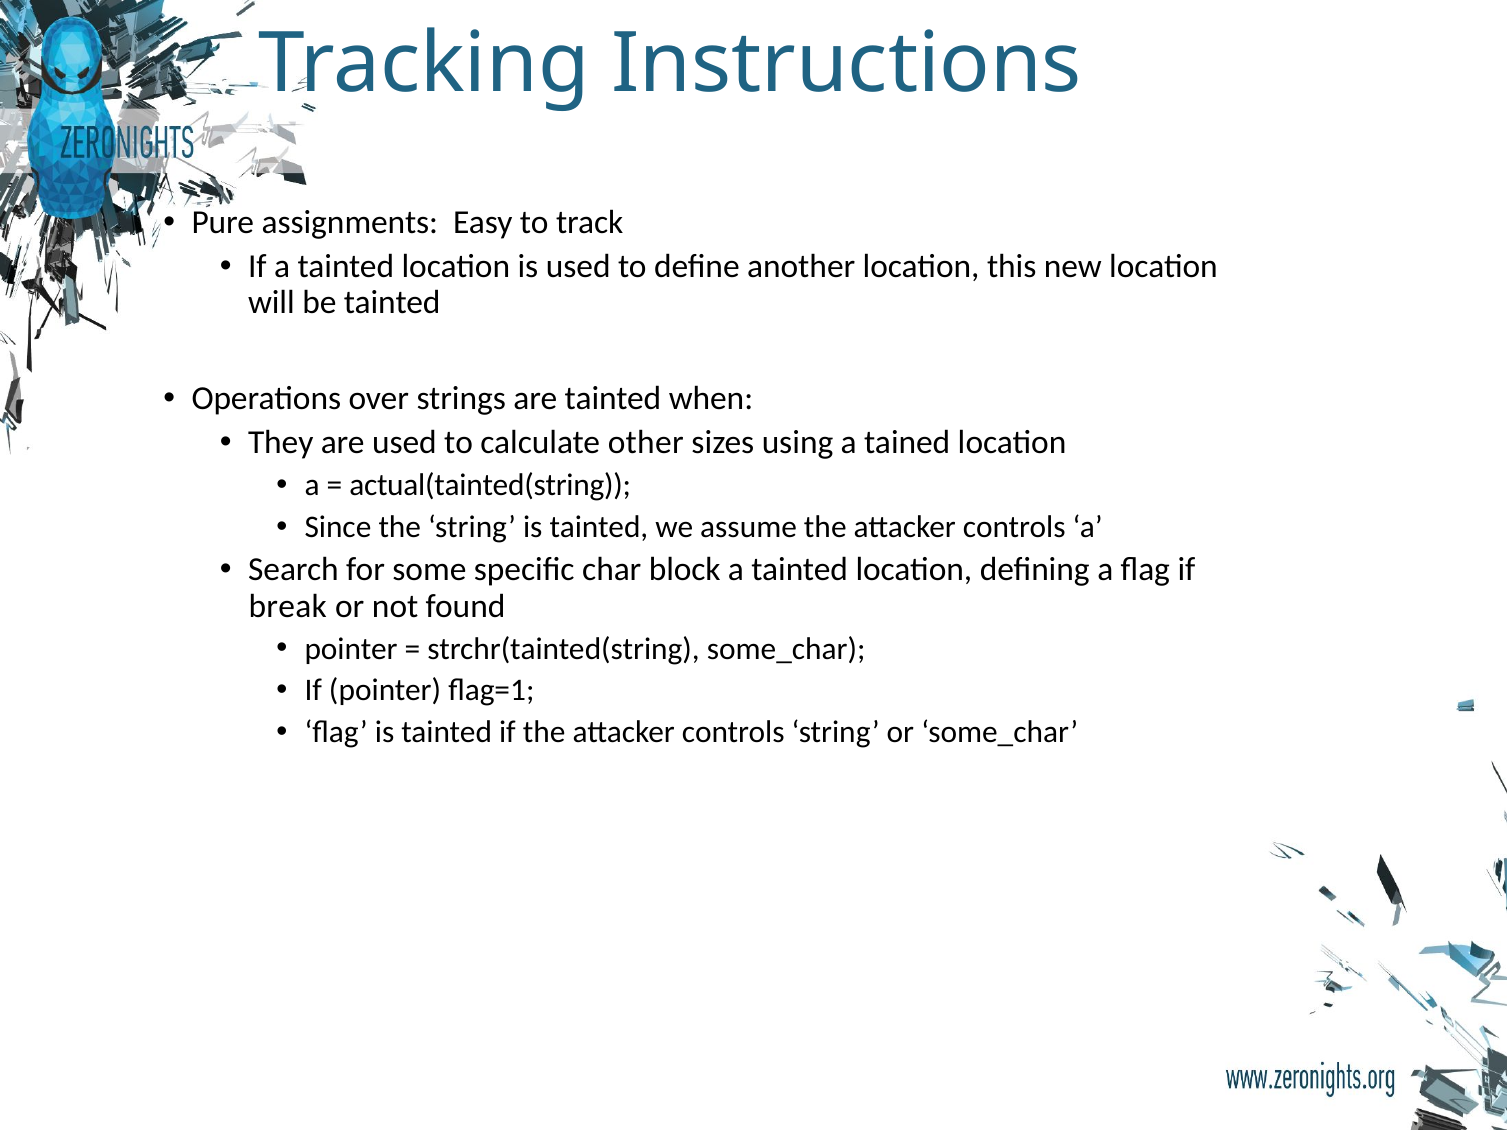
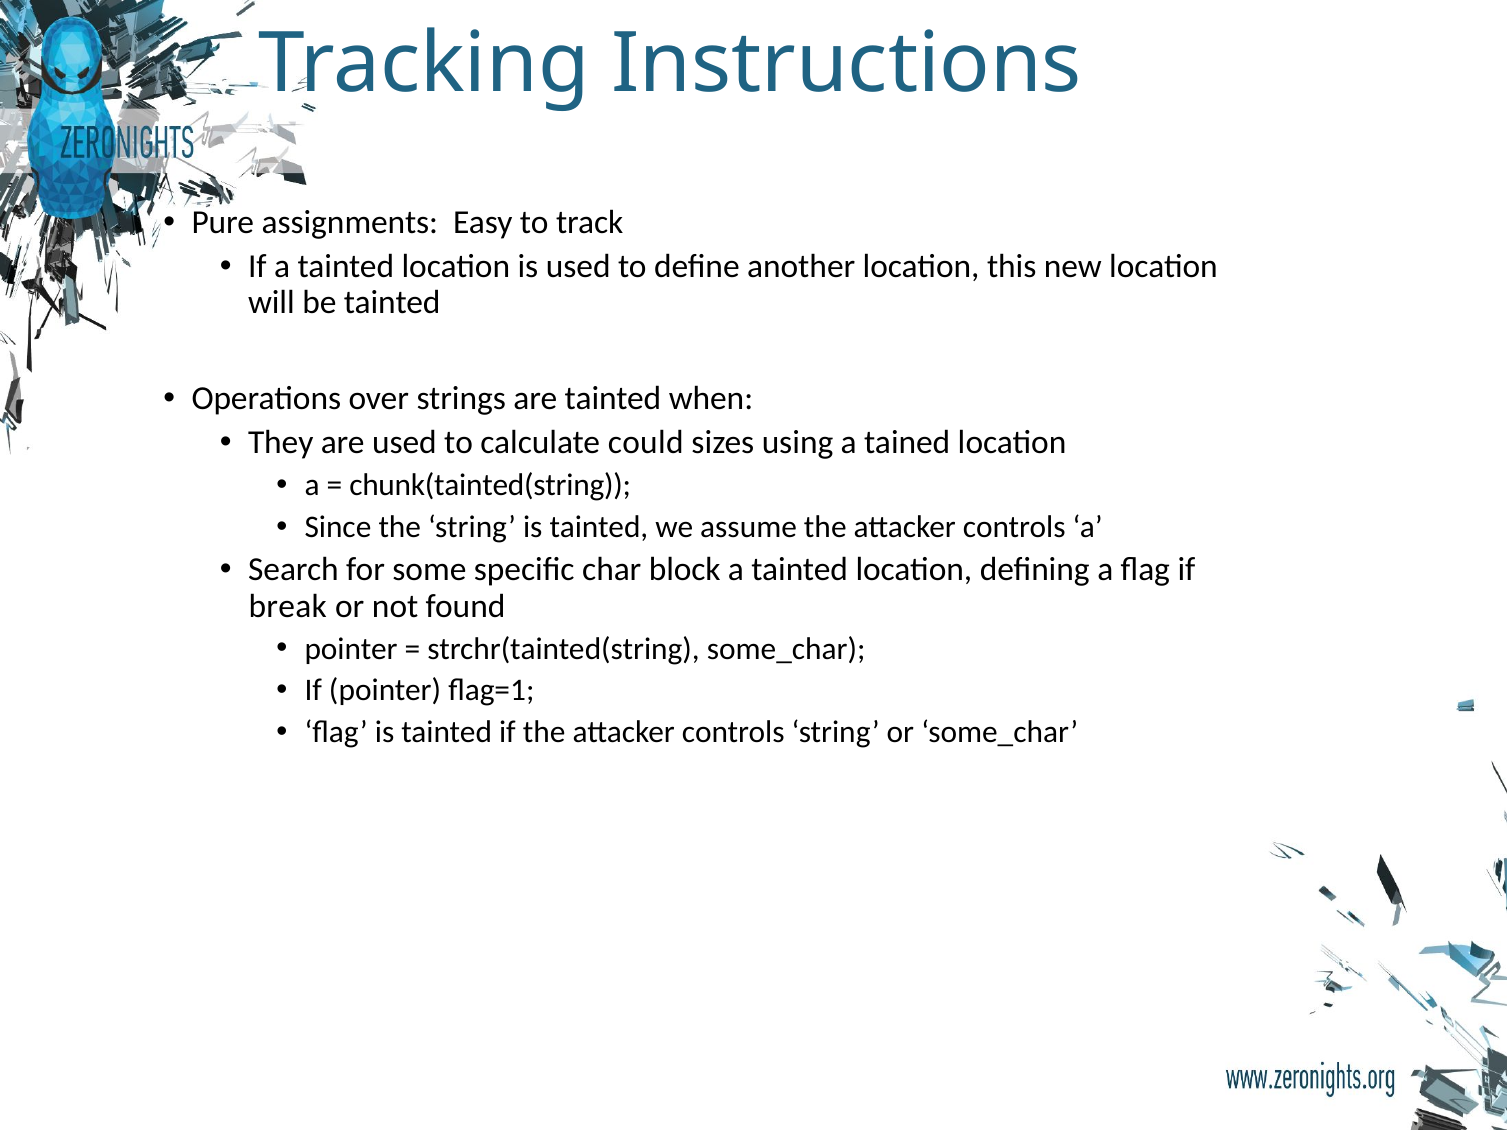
other: other -> could (646, 442)
actual(tainted(string: actual(tainted(string -> chunk(tainted(string (490, 485)
